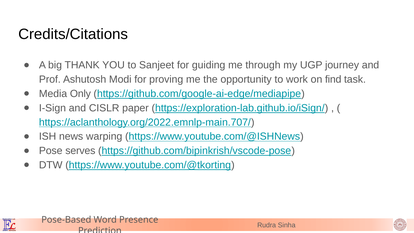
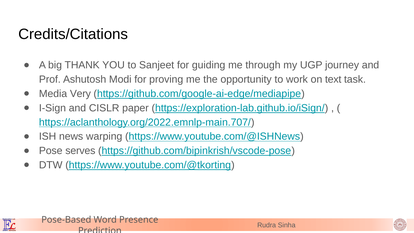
find: find -> text (333, 79)
Only: Only -> Very (80, 94)
